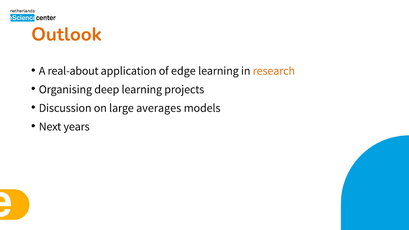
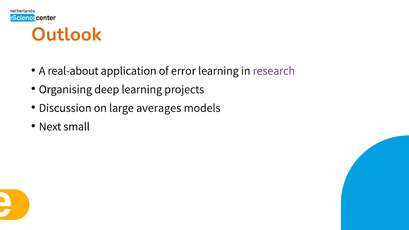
edge: edge -> error (183, 71)
research colour: orange -> purple (274, 71)
years: years -> small (77, 127)
